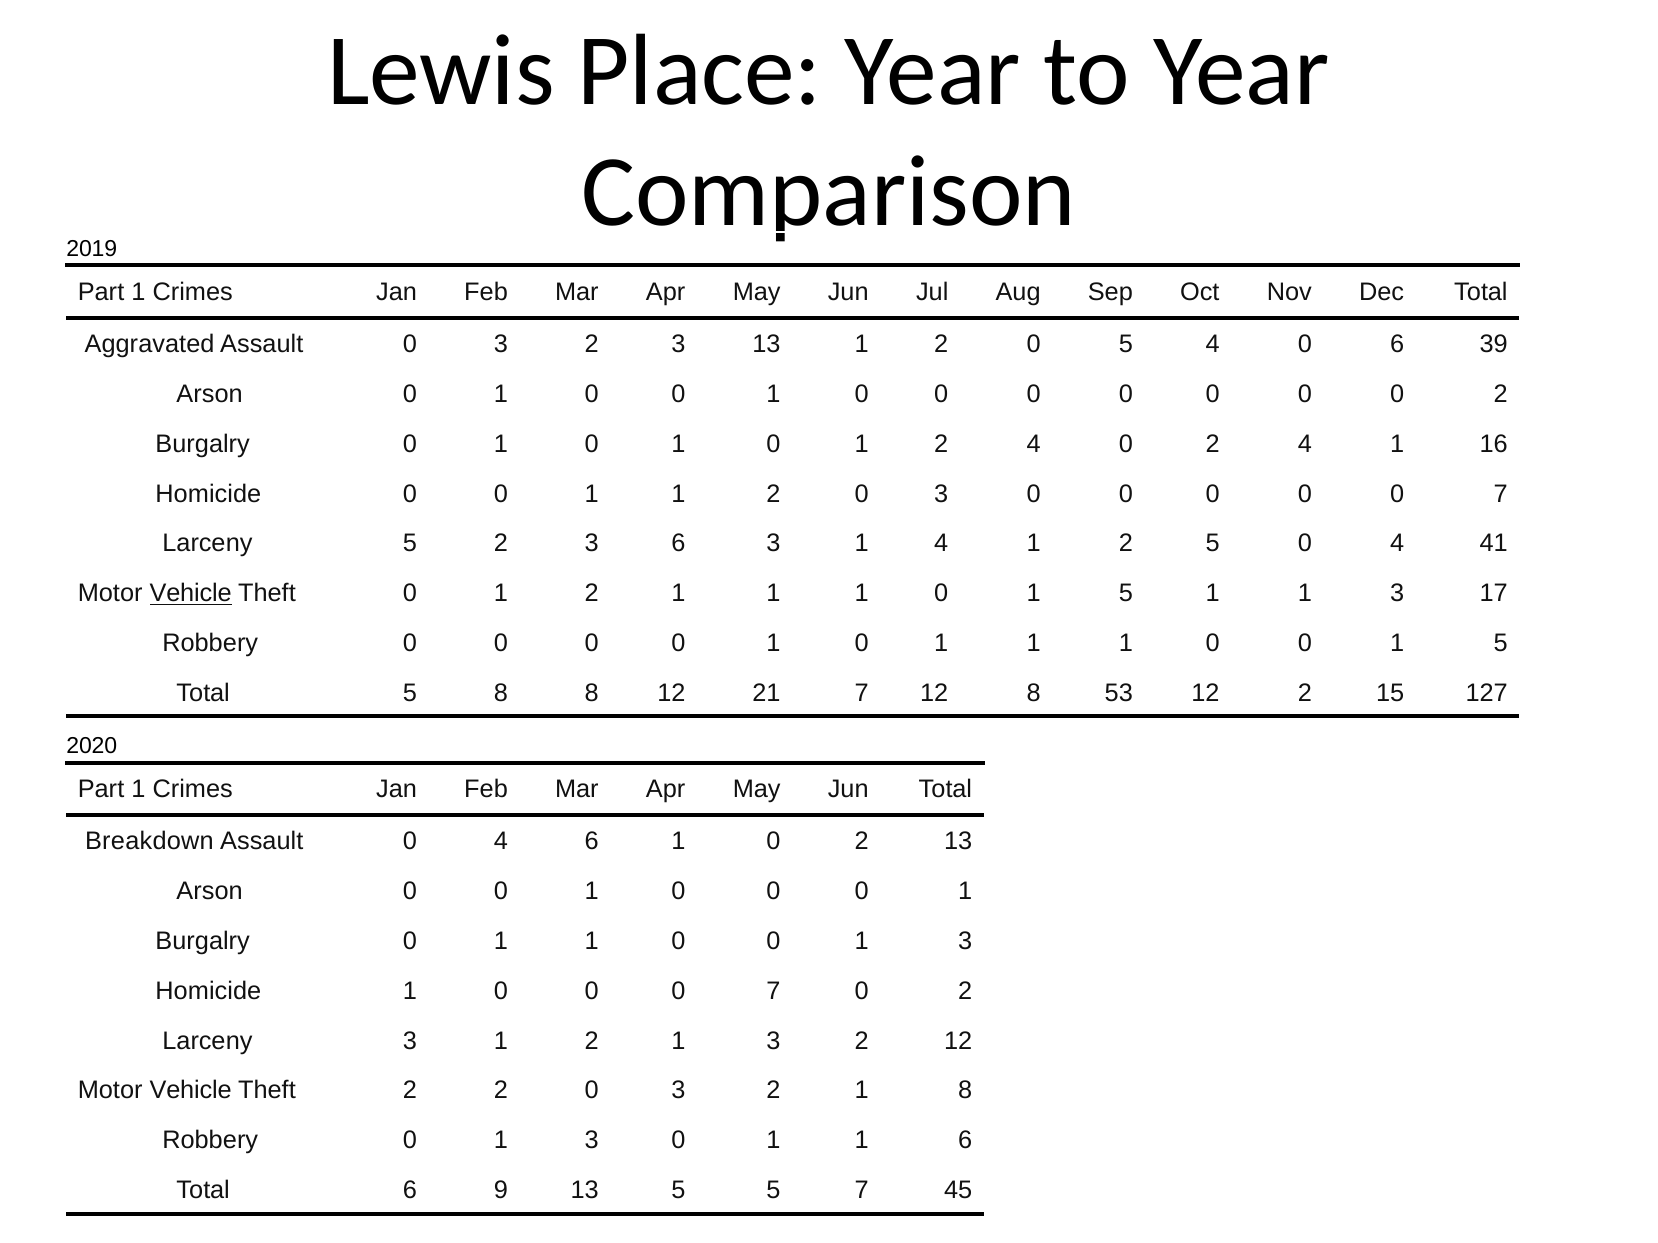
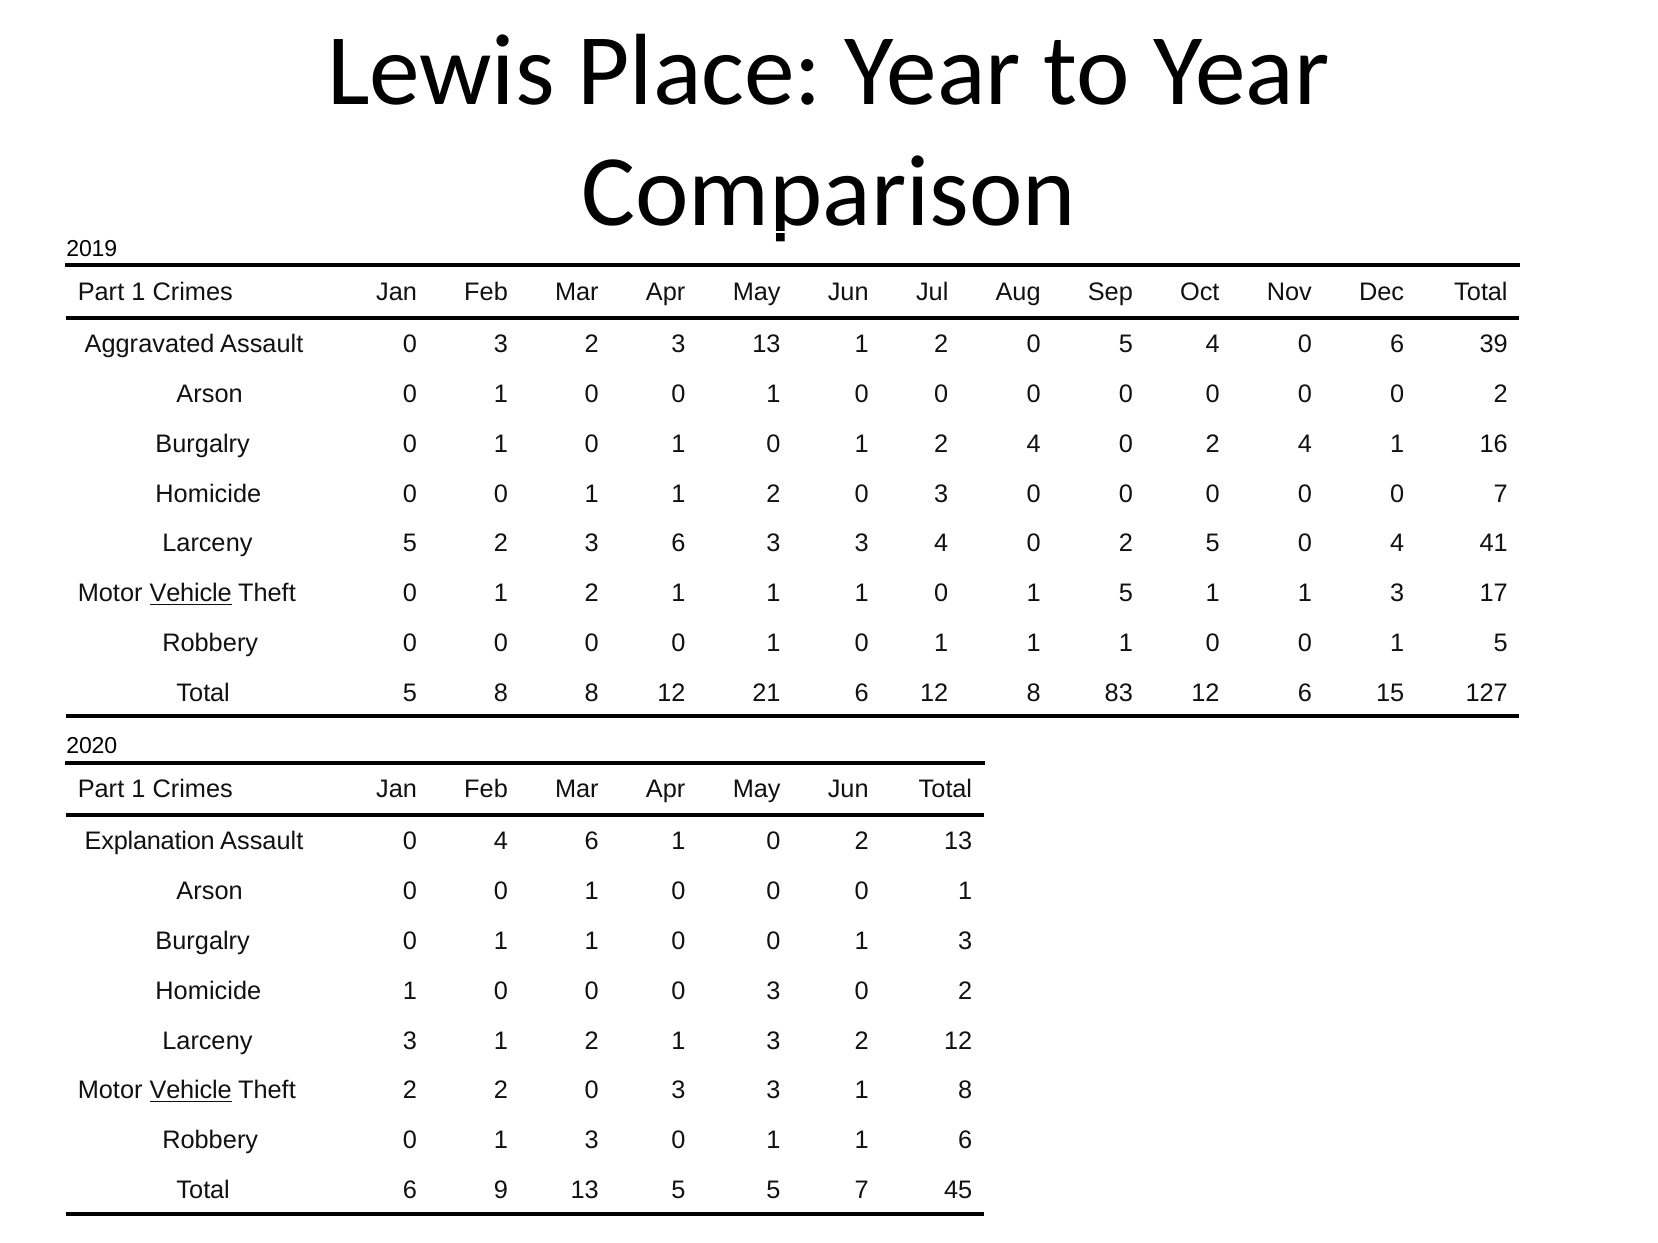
6 3 1: 1 -> 3 (862, 544)
1: 1 -> 0 (1034, 544)
21 7: 7 -> 6 (862, 693)
53: 53 -> 83 (1119, 693)
12 2: 2 -> 6 (1305, 693)
Breakdown: Breakdown -> Explanation (150, 842)
7: 7 -> 3 (774, 991)
Vehicle underline: none -> present (191, 1091)
2 0 3 2: 2 -> 3 (774, 1091)
